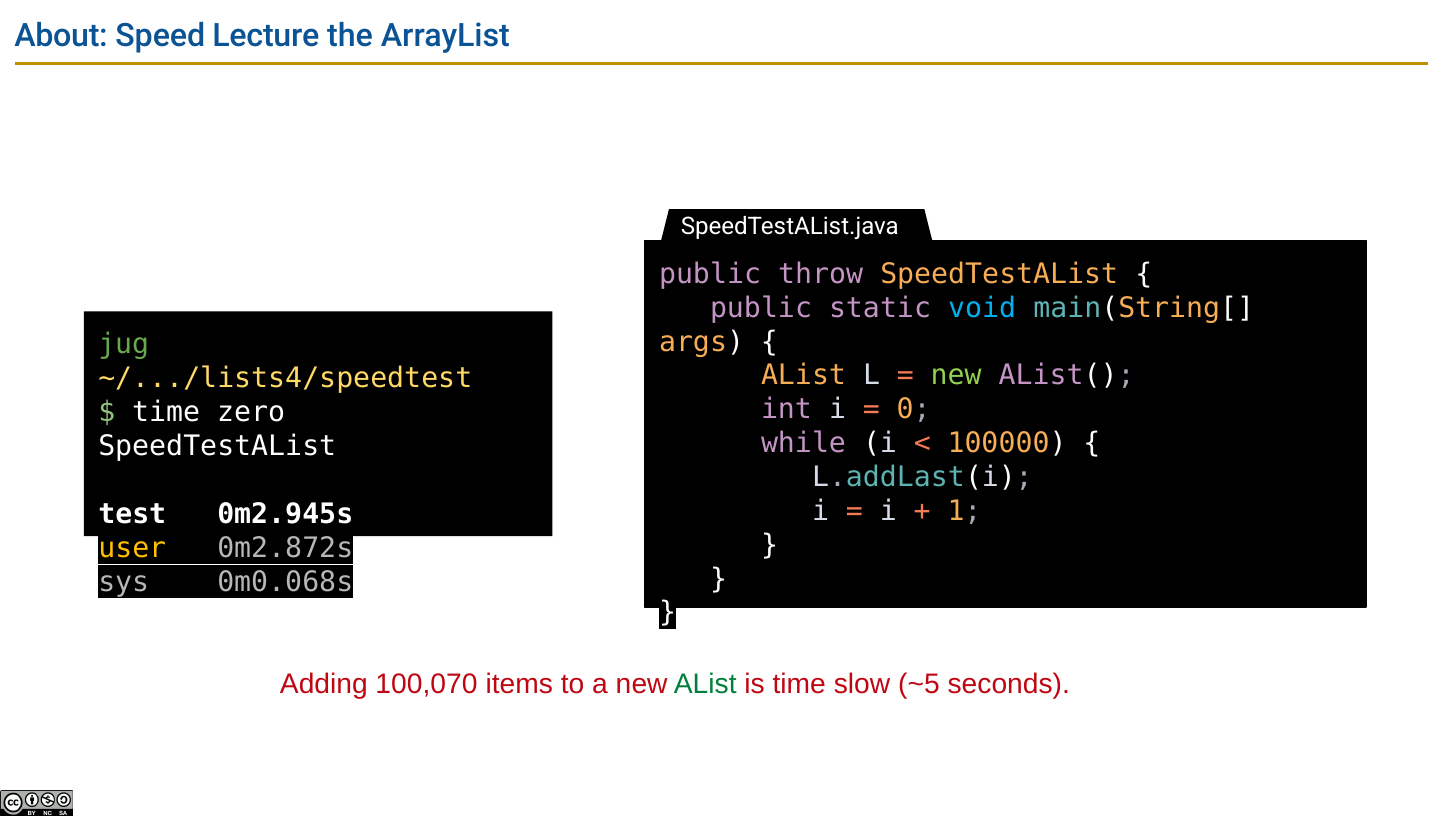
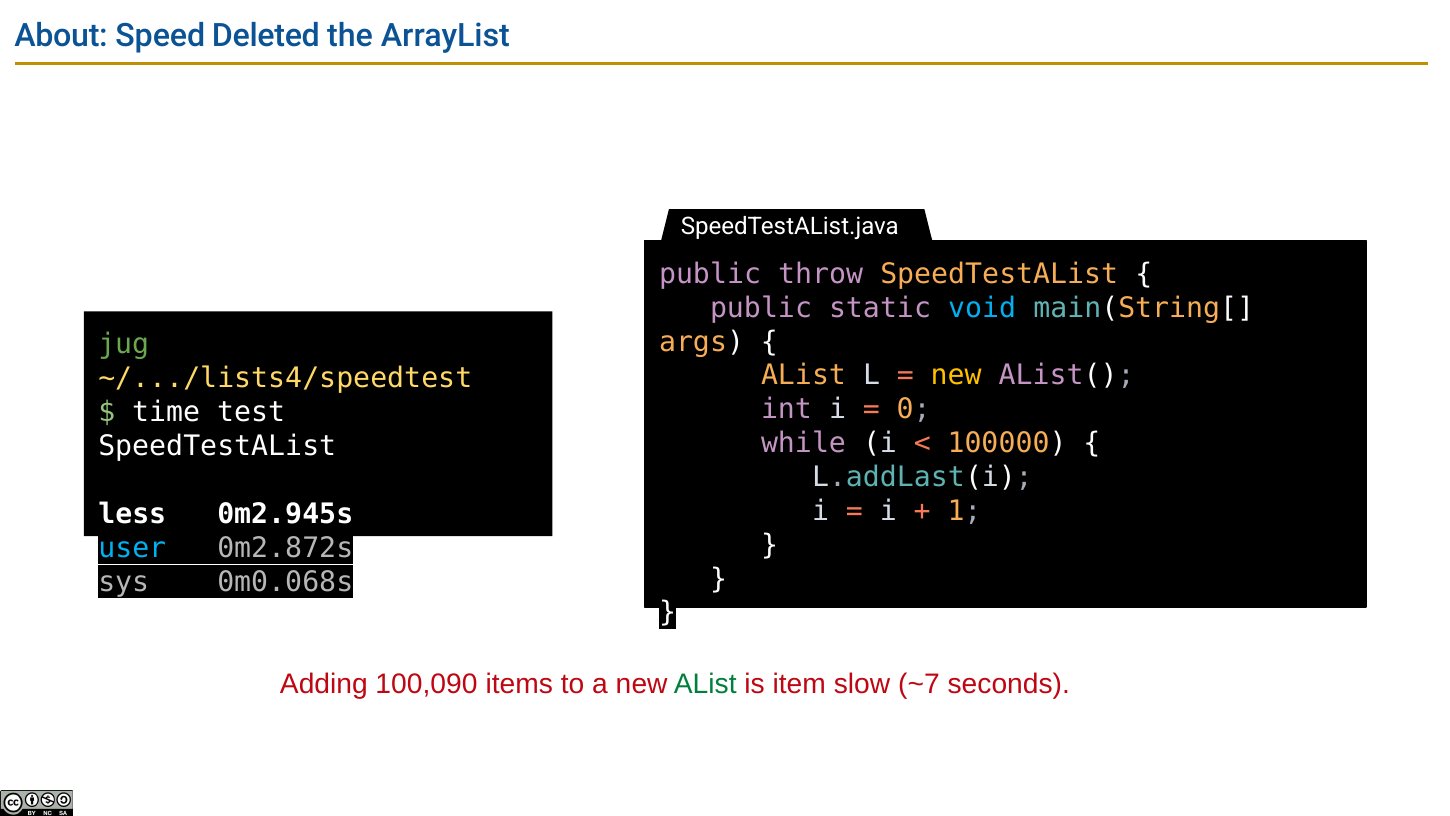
Lecture: Lecture -> Deleted (266, 36)
new colour: light green -> yellow (956, 375)
zero: zero -> test (251, 412)
test: test -> less (132, 514)
user colour: yellow -> light blue (132, 548)
100,070: 100,070 -> 100,090 (427, 684)
is time: time -> item (799, 684)
~5: ~5 -> ~7 (919, 684)
